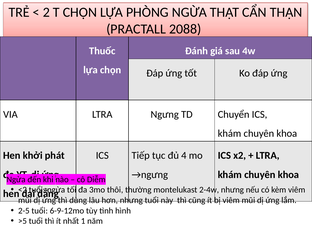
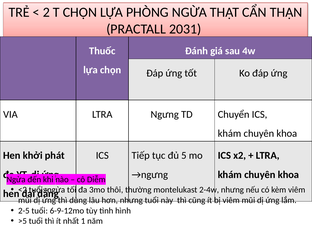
2088: 2088 -> 2031 (185, 29)
4: 4 -> 5 (184, 156)
